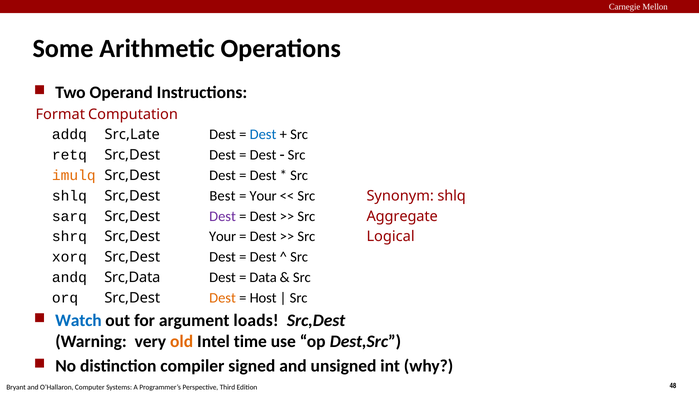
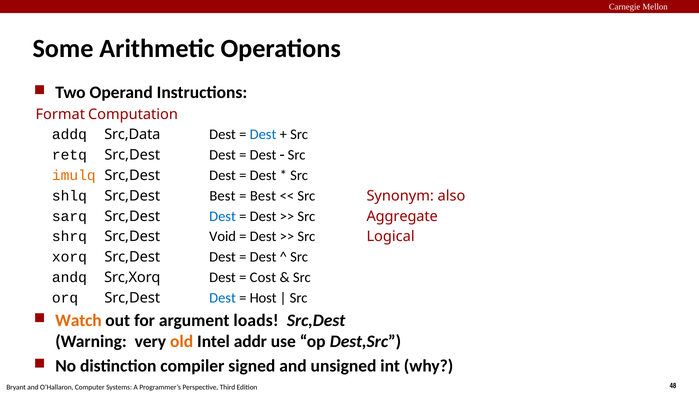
Src,Late: Src,Late -> Src,Data (132, 135)
Your: Your -> Best (263, 196)
Synonym shlq: shlq -> also (451, 196)
Dest colour: purple -> blue (223, 216)
Src,Dest Your: Your -> Void (223, 237)
Src,Data: Src,Data -> Src,Xorq (132, 277)
Data: Data -> Cost (263, 277)
Dest colour: orange -> blue (223, 298)
Watch colour: blue -> orange (78, 321)
time: time -> addr (250, 342)
